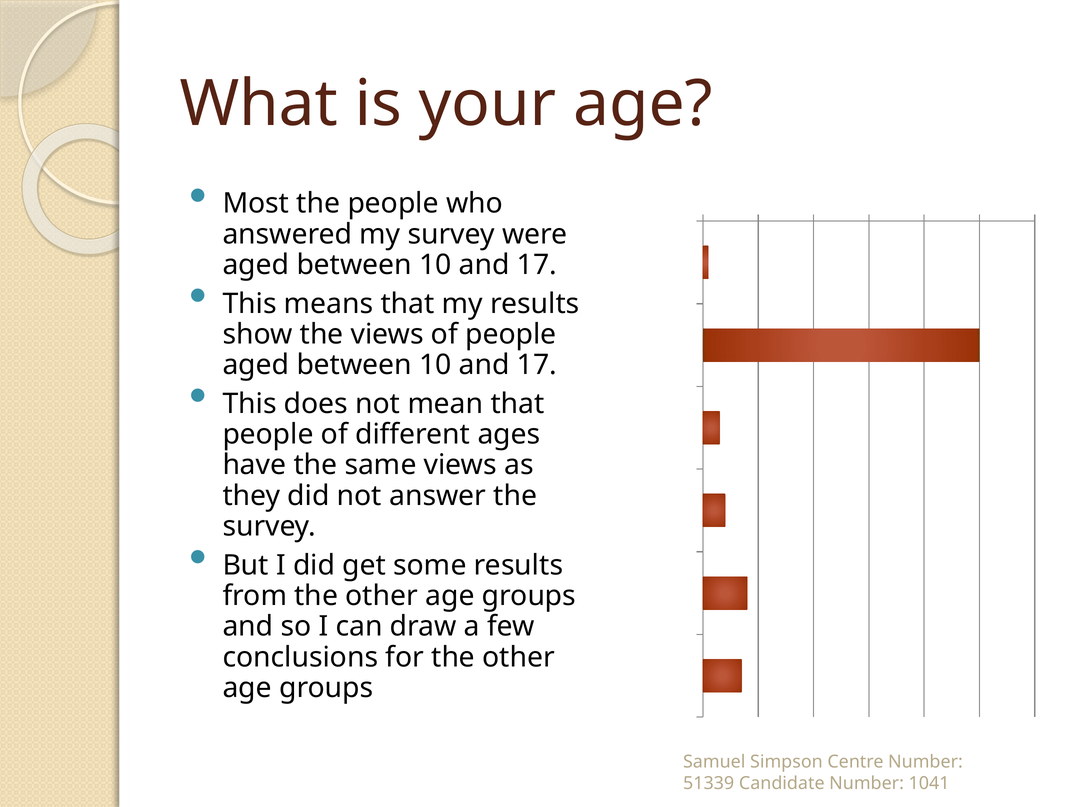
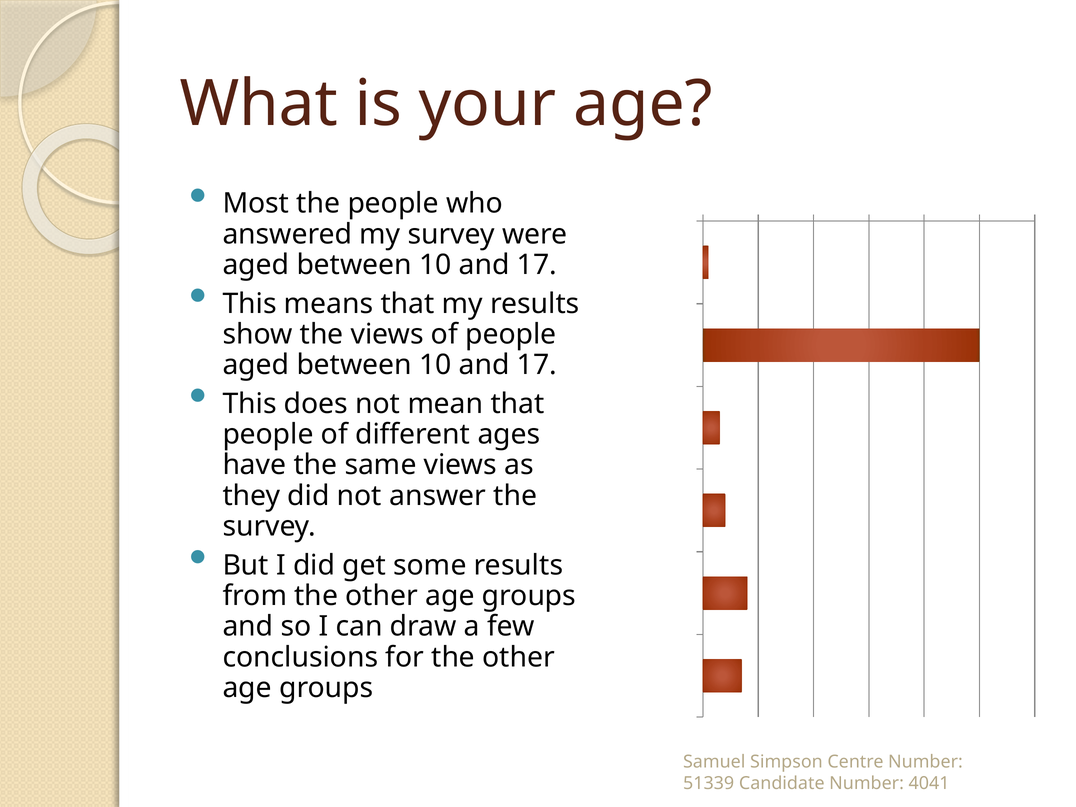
1041: 1041 -> 4041 (929, 783)
